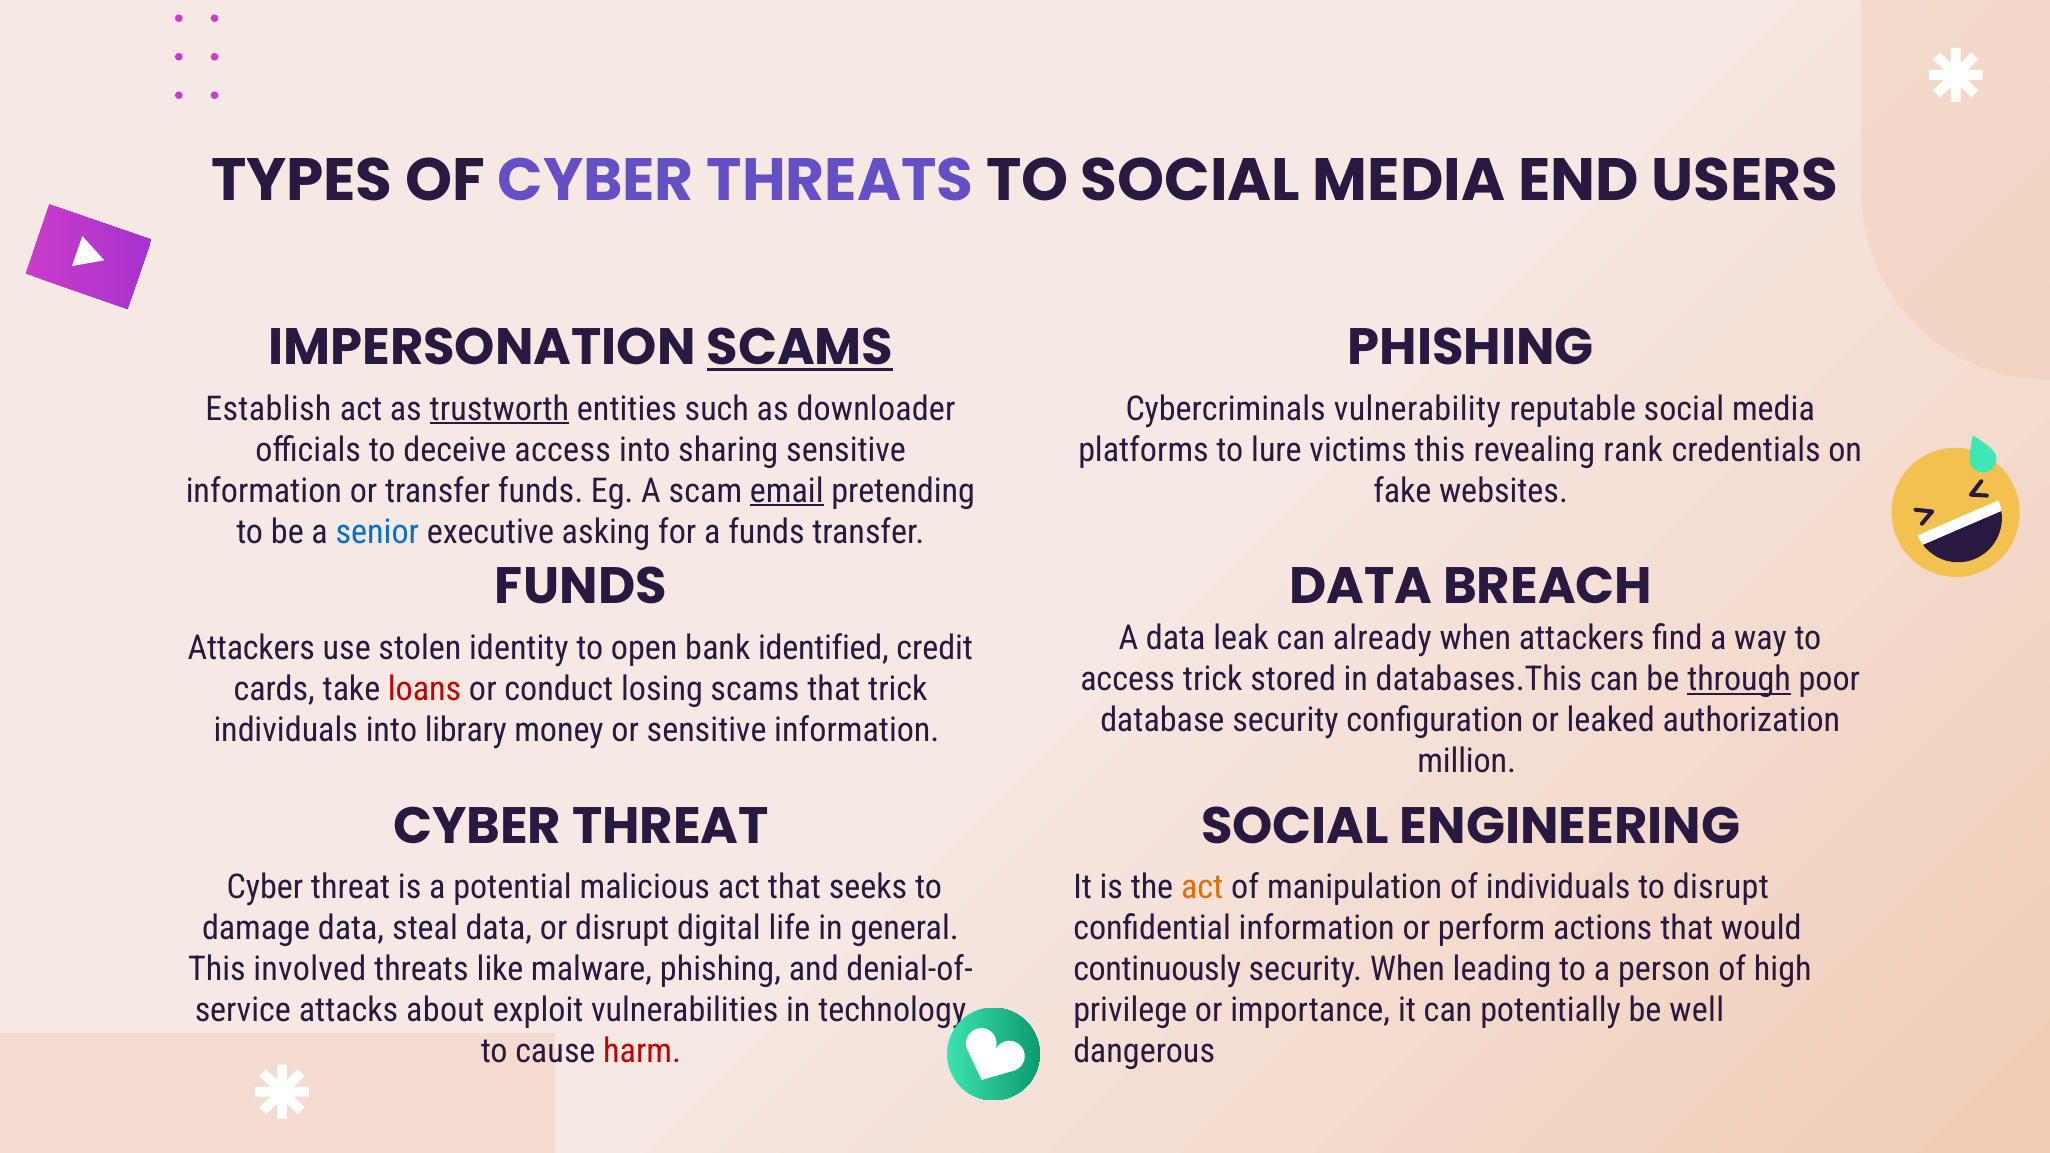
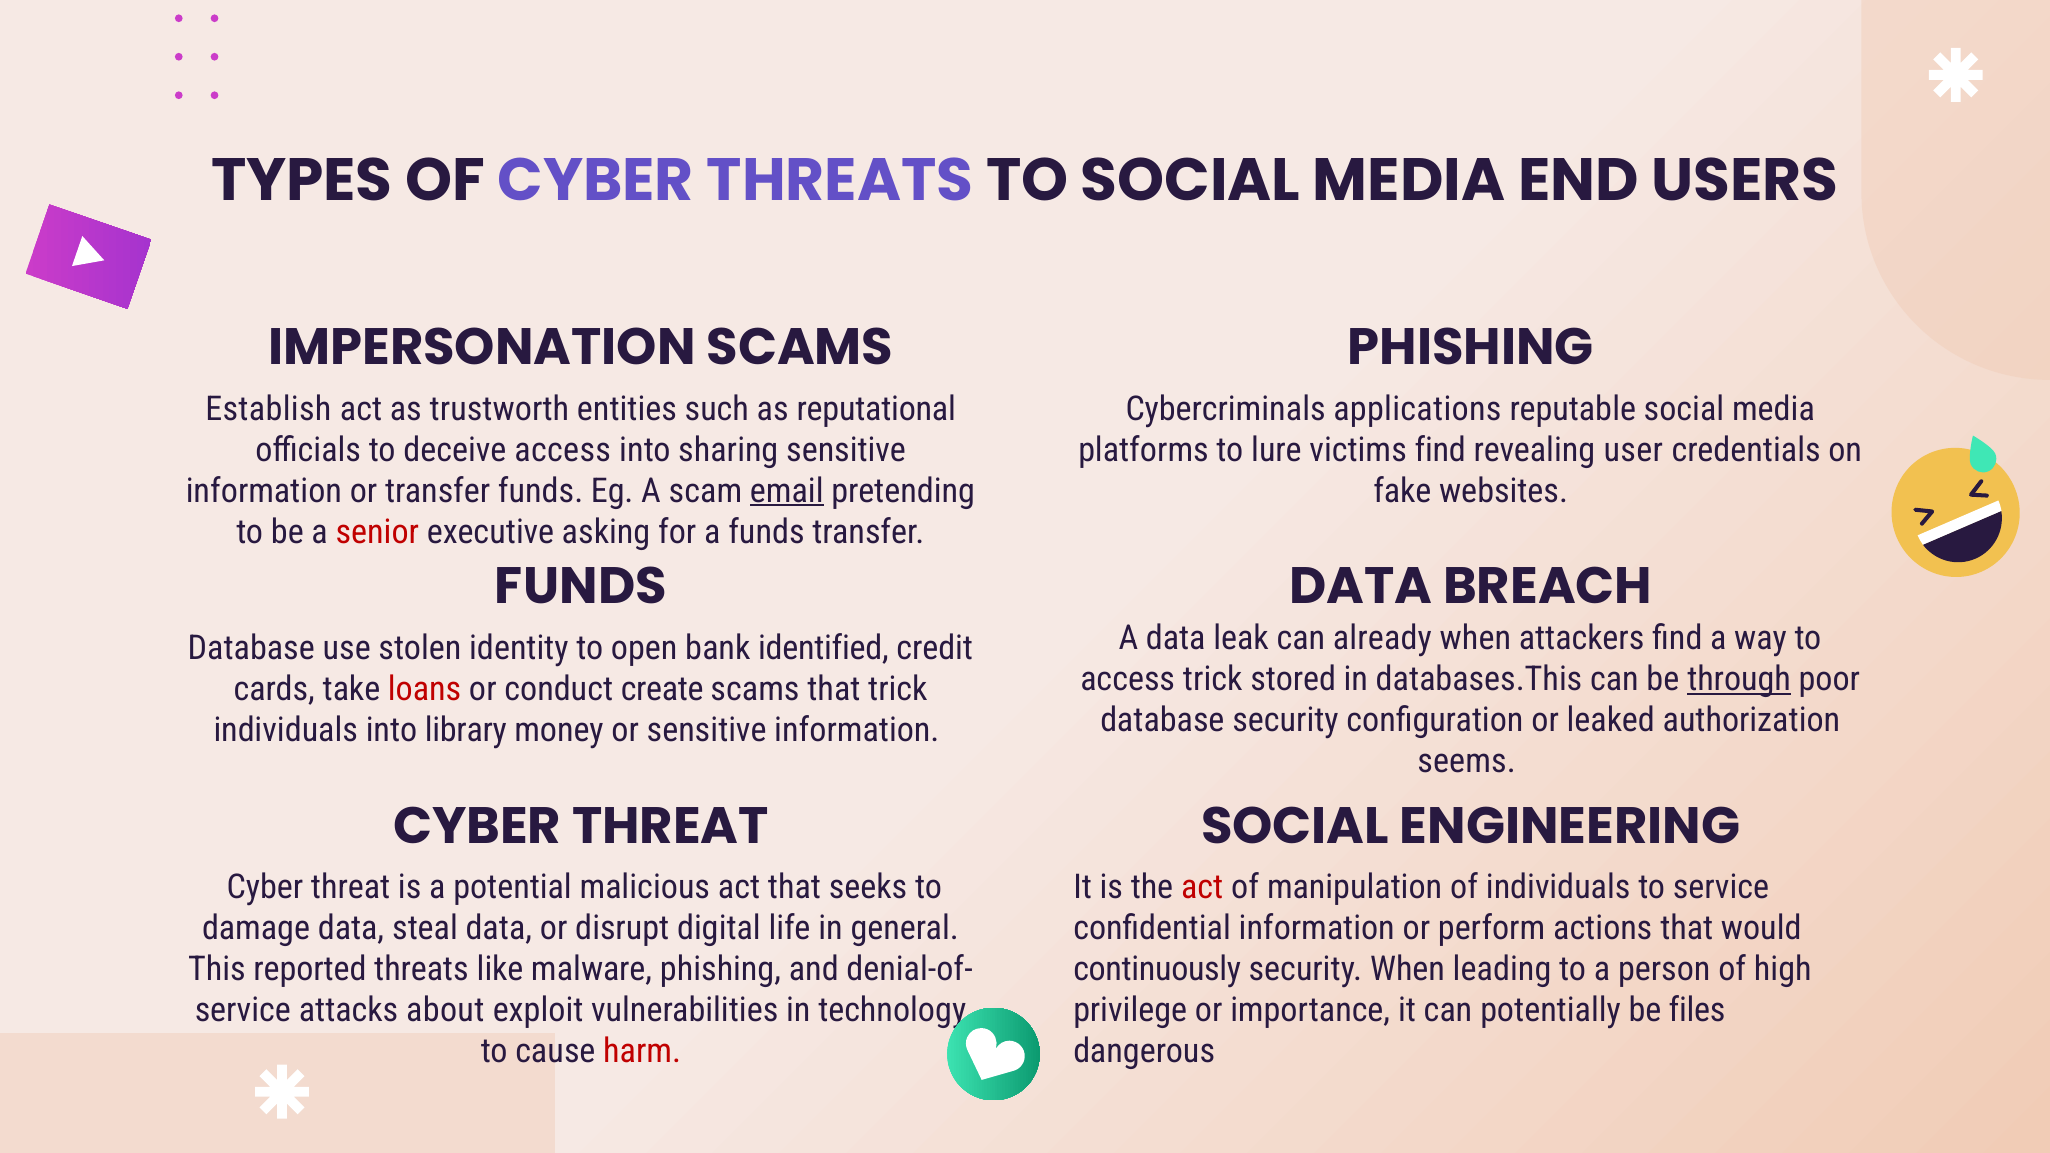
SCAMS underline: present -> none (800, 348)
trustworth underline: present -> none (499, 409)
downloader: downloader -> reputational (876, 409)
vulnerability: vulnerability -> applications (1417, 409)
victims this: this -> find (1440, 450)
rank: rank -> user (1633, 450)
senior colour: blue -> red (377, 532)
Attackers: Attackers -> Database (251, 648)
losing: losing -> create (662, 689)
million: million -> seems (1467, 762)
act colour: orange -> red (1202, 888)
to disrupt: disrupt -> service (1721, 888)
involved: involved -> reported (310, 970)
well: well -> files (1697, 1011)
